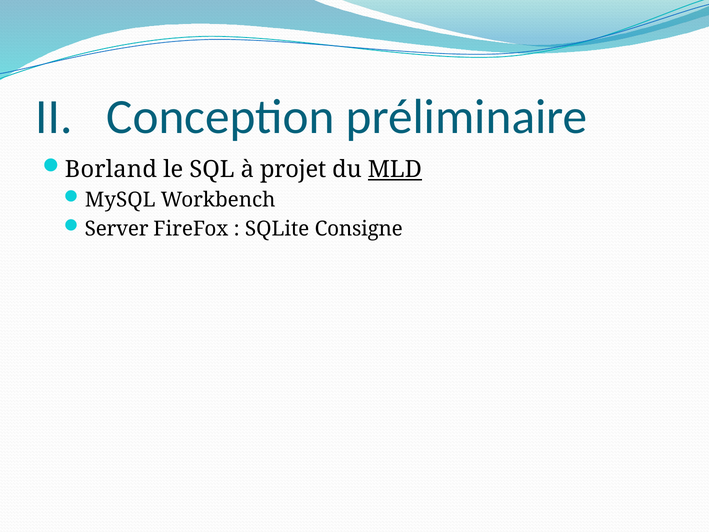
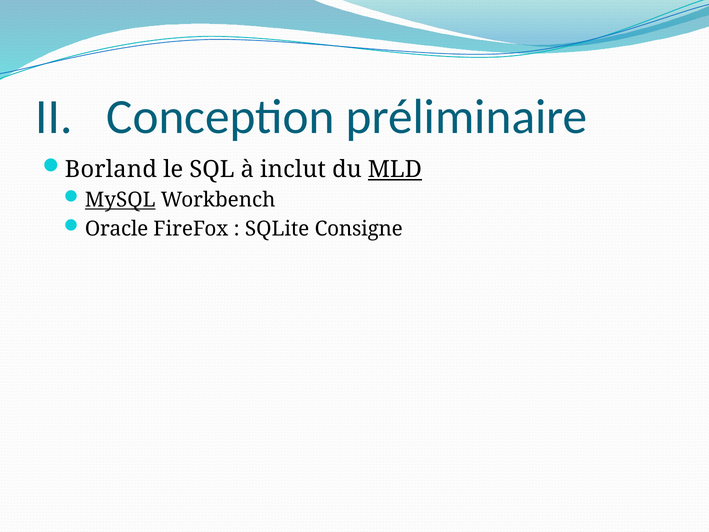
projet: projet -> inclut (293, 169)
MySQL underline: none -> present (120, 200)
Server: Server -> Oracle (117, 229)
